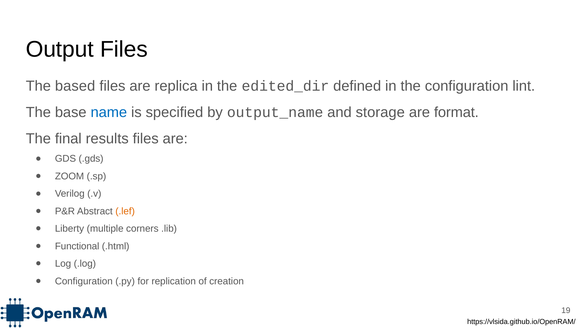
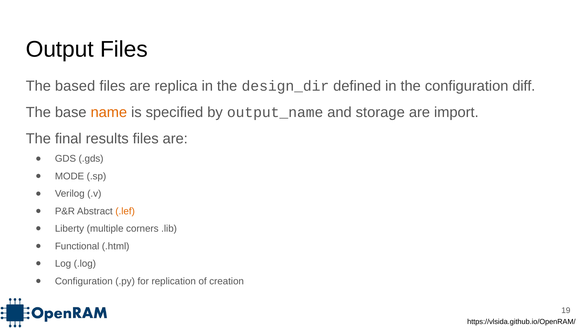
edited_dir: edited_dir -> design_dir (285, 86)
lint: lint -> diff (524, 86)
name colour: blue -> orange (109, 113)
format: format -> import (456, 113)
ZOOM: ZOOM -> MODE (70, 176)
